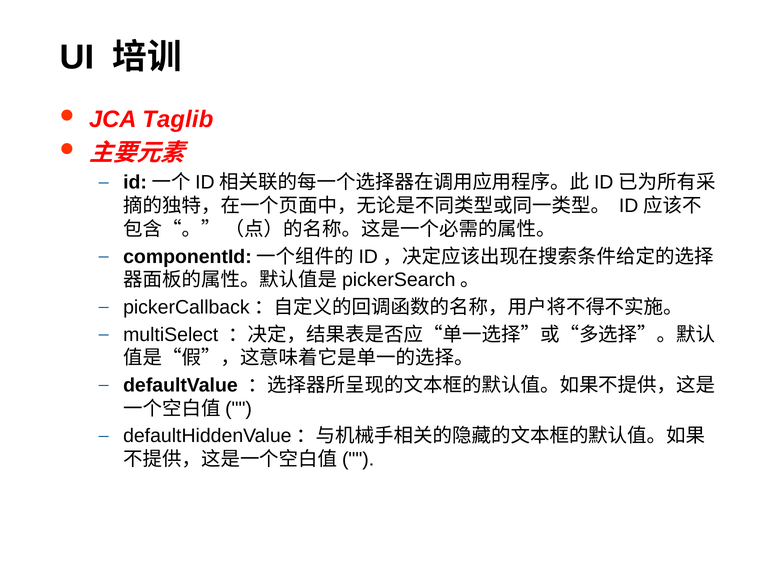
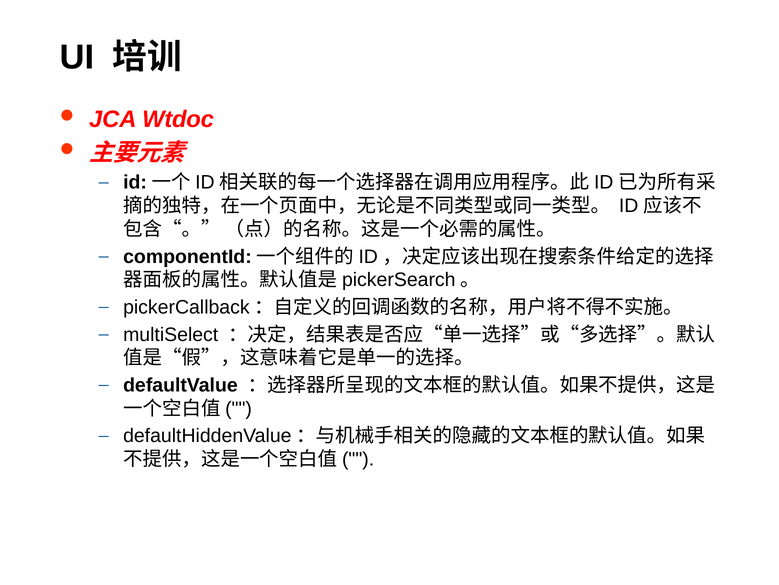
Taglib: Taglib -> Wtdoc (178, 119)
